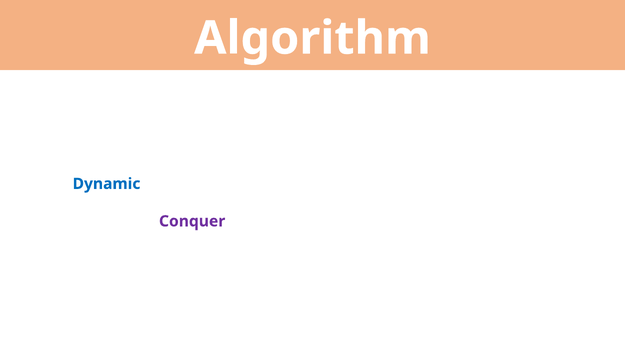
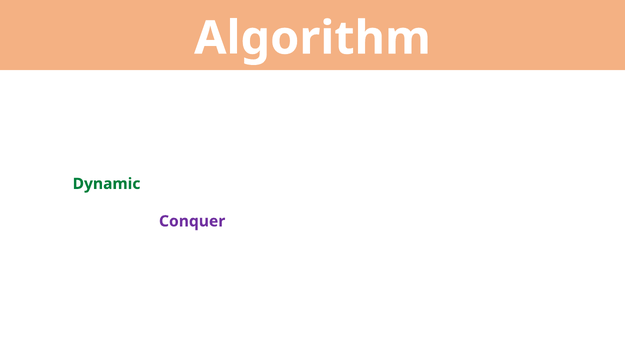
Dynamic colour: blue -> green (106, 184)
